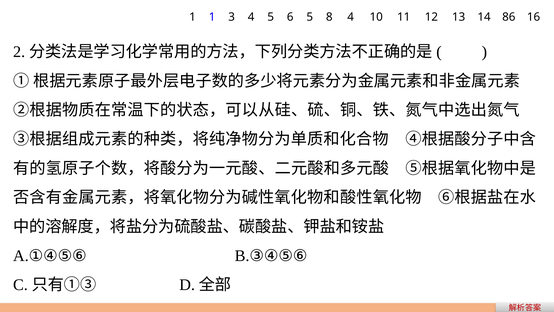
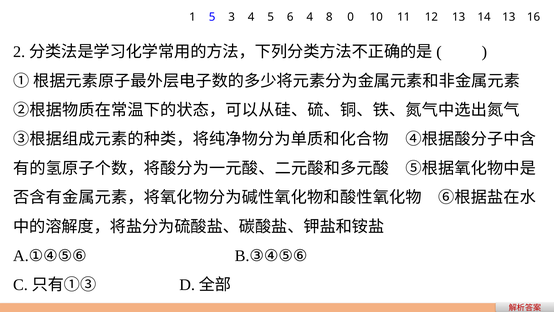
1 1: 1 -> 5 (212, 17)
6 5: 5 -> 4 (310, 17)
8 4: 4 -> 0 (351, 17)
14 86: 86 -> 13 (509, 17)
